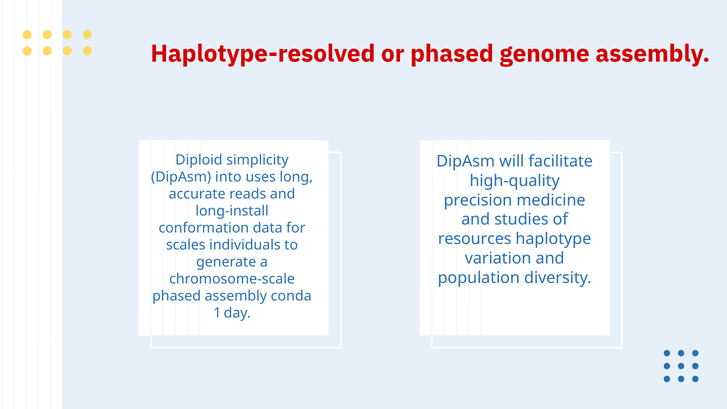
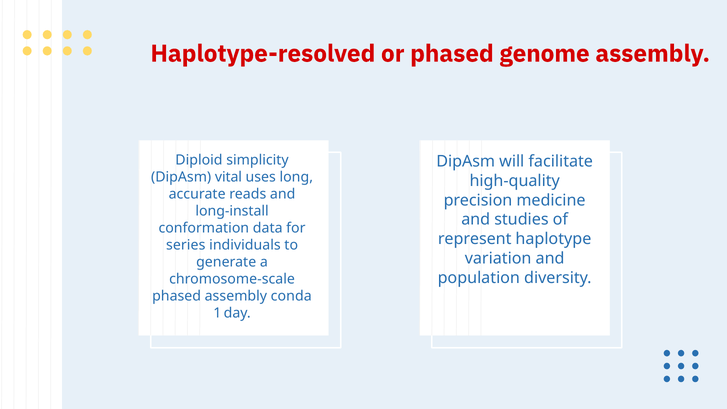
into: into -> vital (228, 177)
resources: resources -> represent (475, 239)
scales: scales -> series (186, 245)
